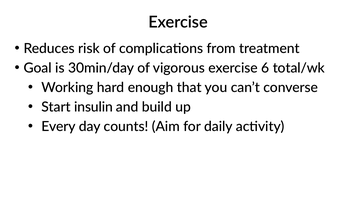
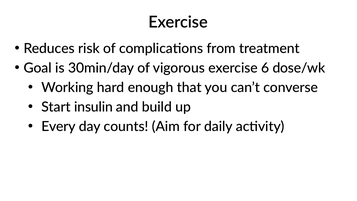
total/wk: total/wk -> dose/wk (299, 68)
